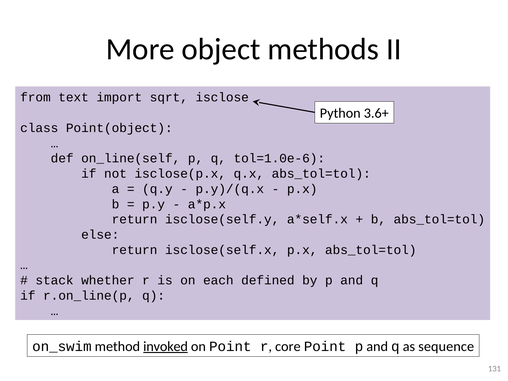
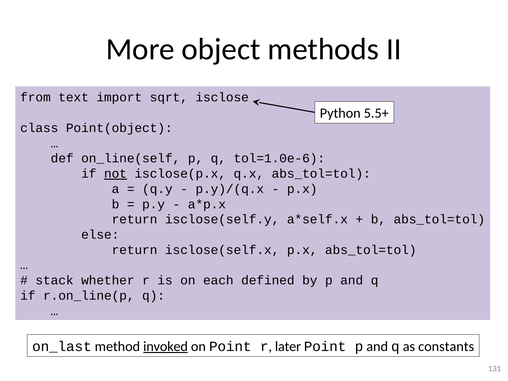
3.6+: 3.6+ -> 5.5+ (376, 113)
not underline: none -> present (115, 174)
on_swim: on_swim -> on_last (62, 346)
core: core -> later (288, 346)
sequence: sequence -> constants (446, 346)
